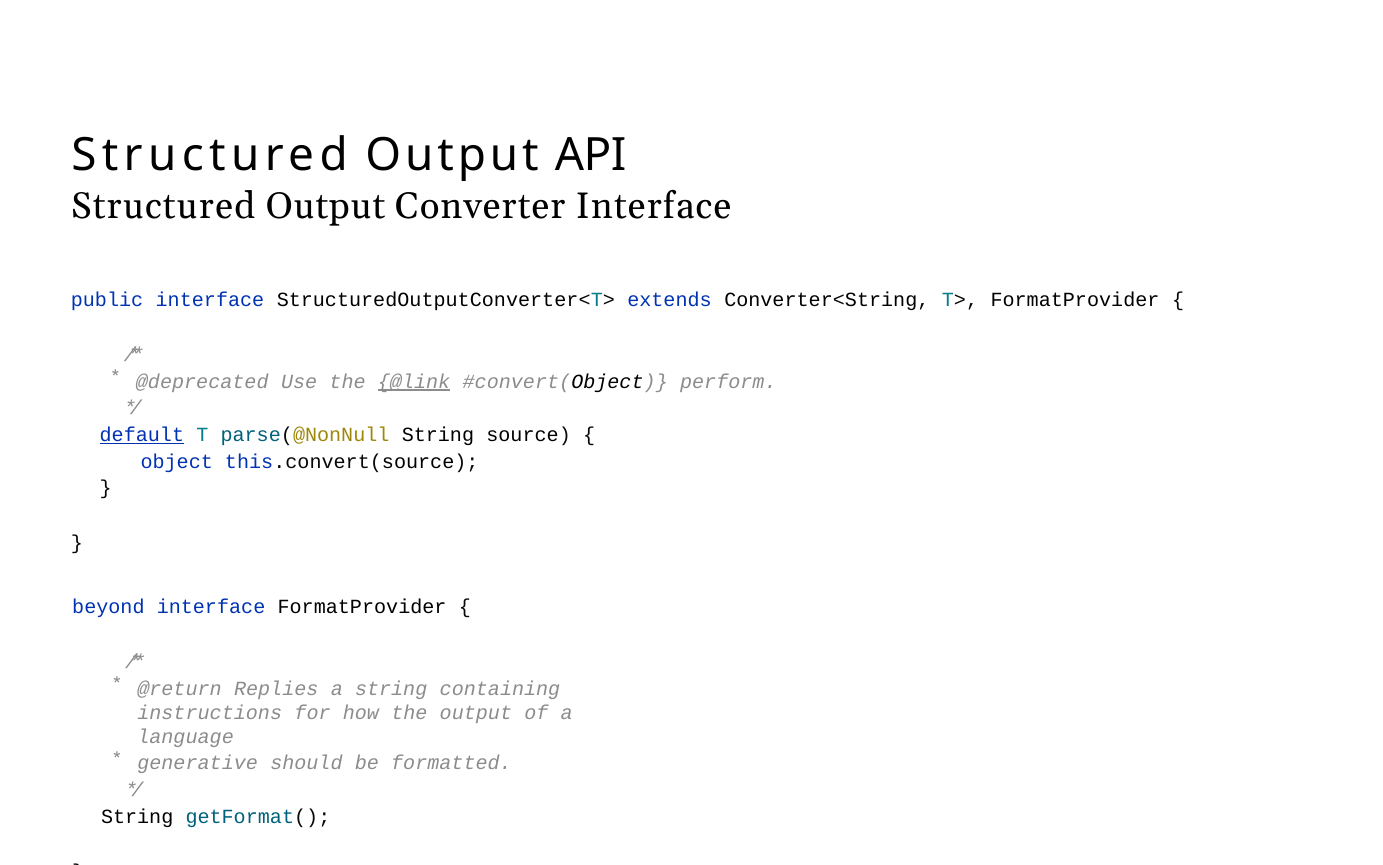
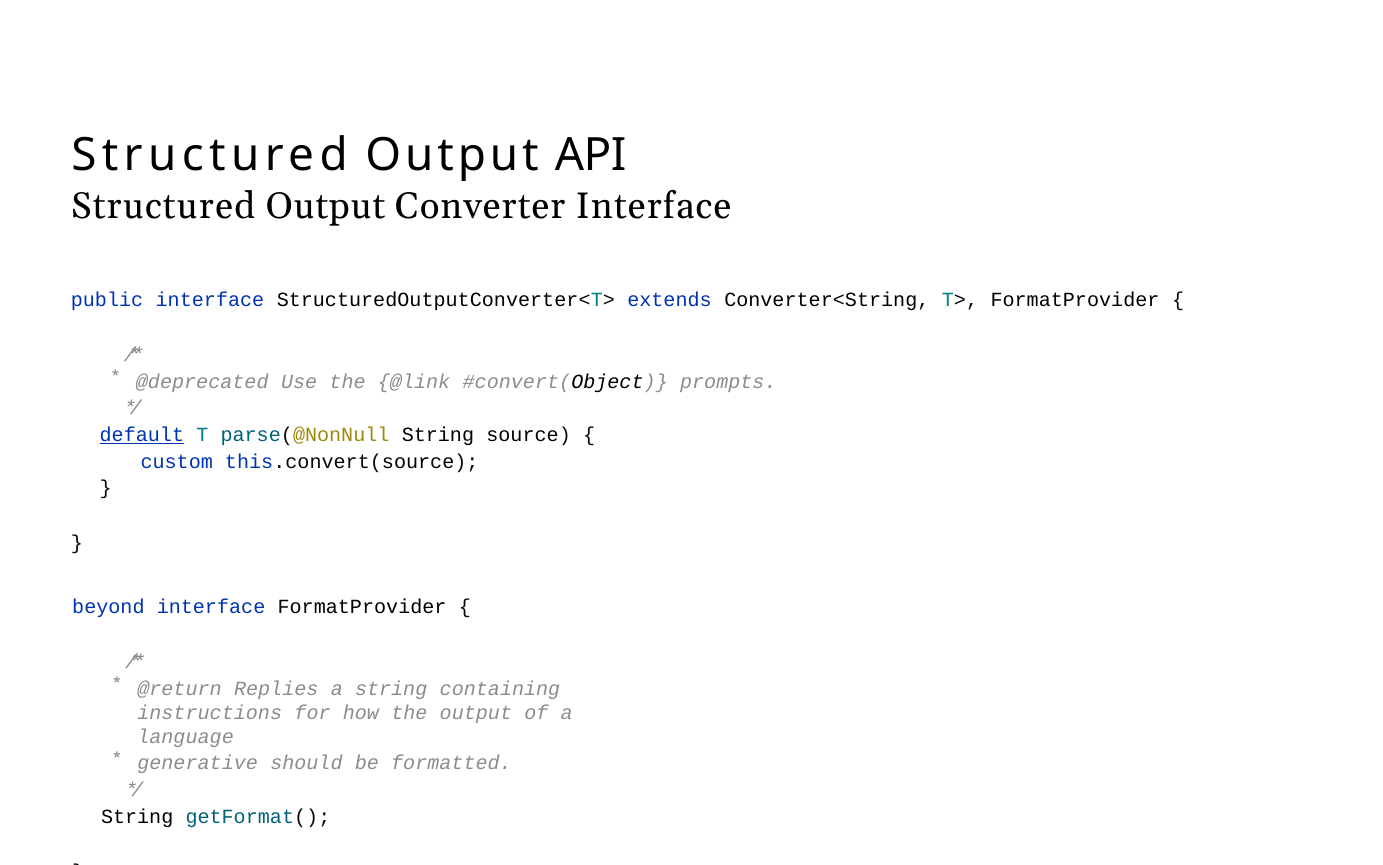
@link underline: present -> none (414, 381)
perform: perform -> prompts (728, 381)
object: object -> custom (177, 461)
